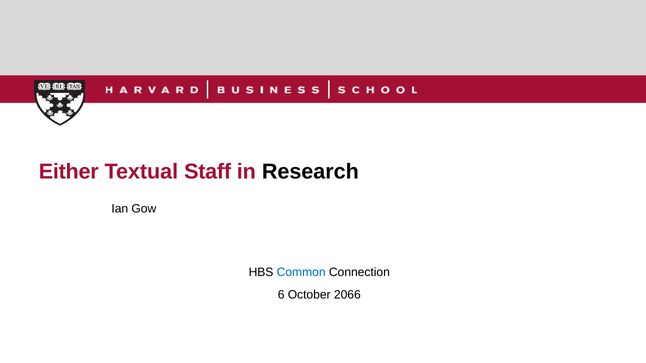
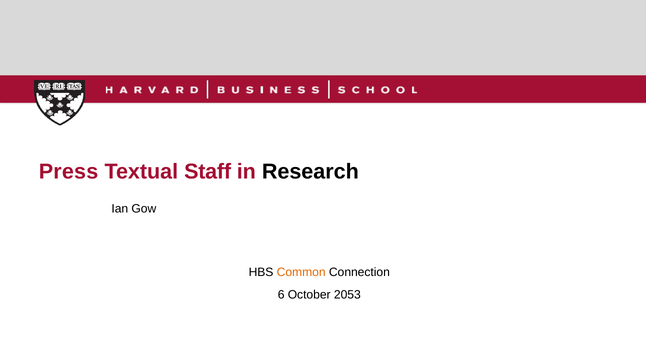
Either: Either -> Press (69, 172)
Common colour: blue -> orange (301, 272)
2066: 2066 -> 2053 (347, 295)
